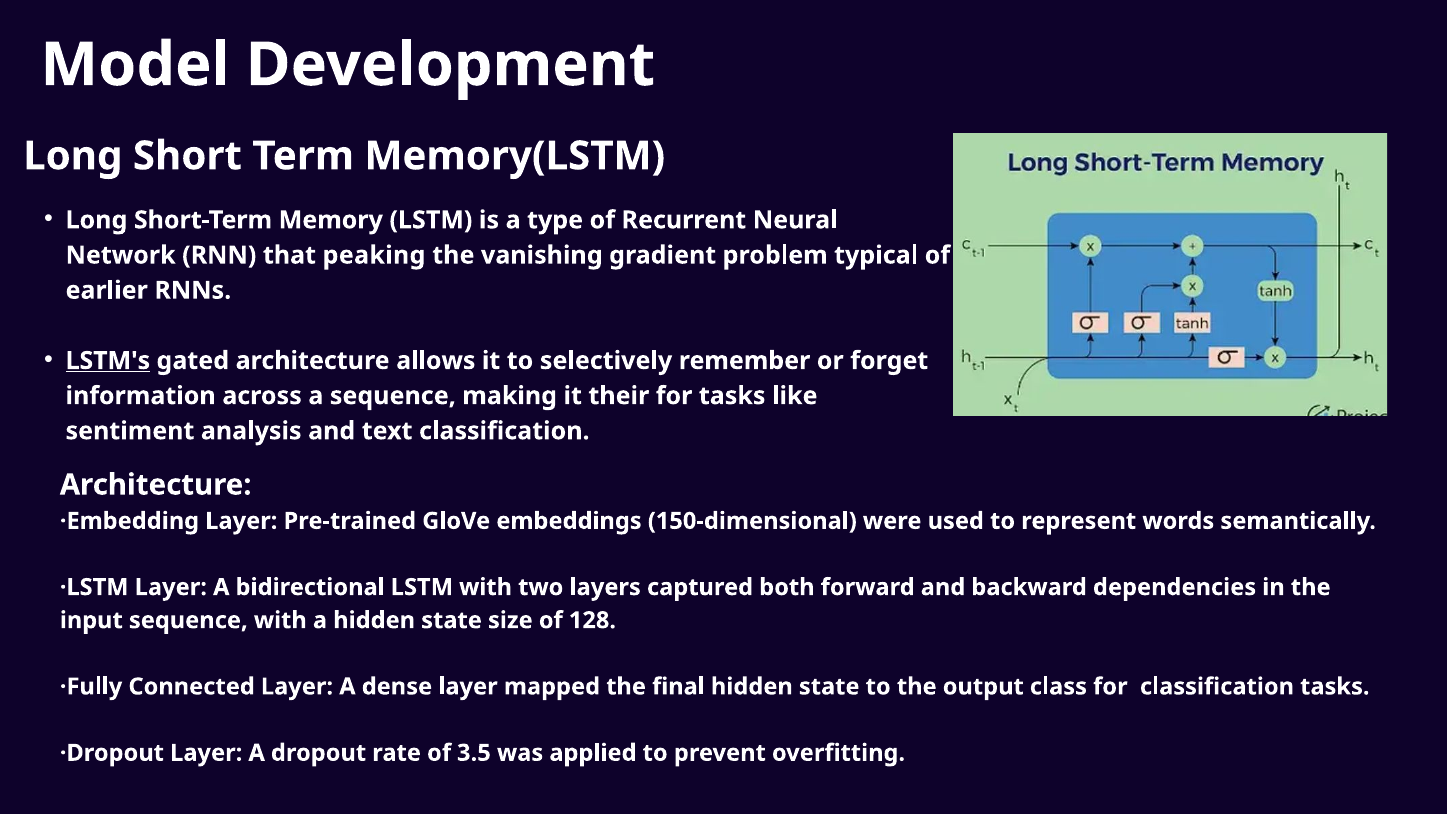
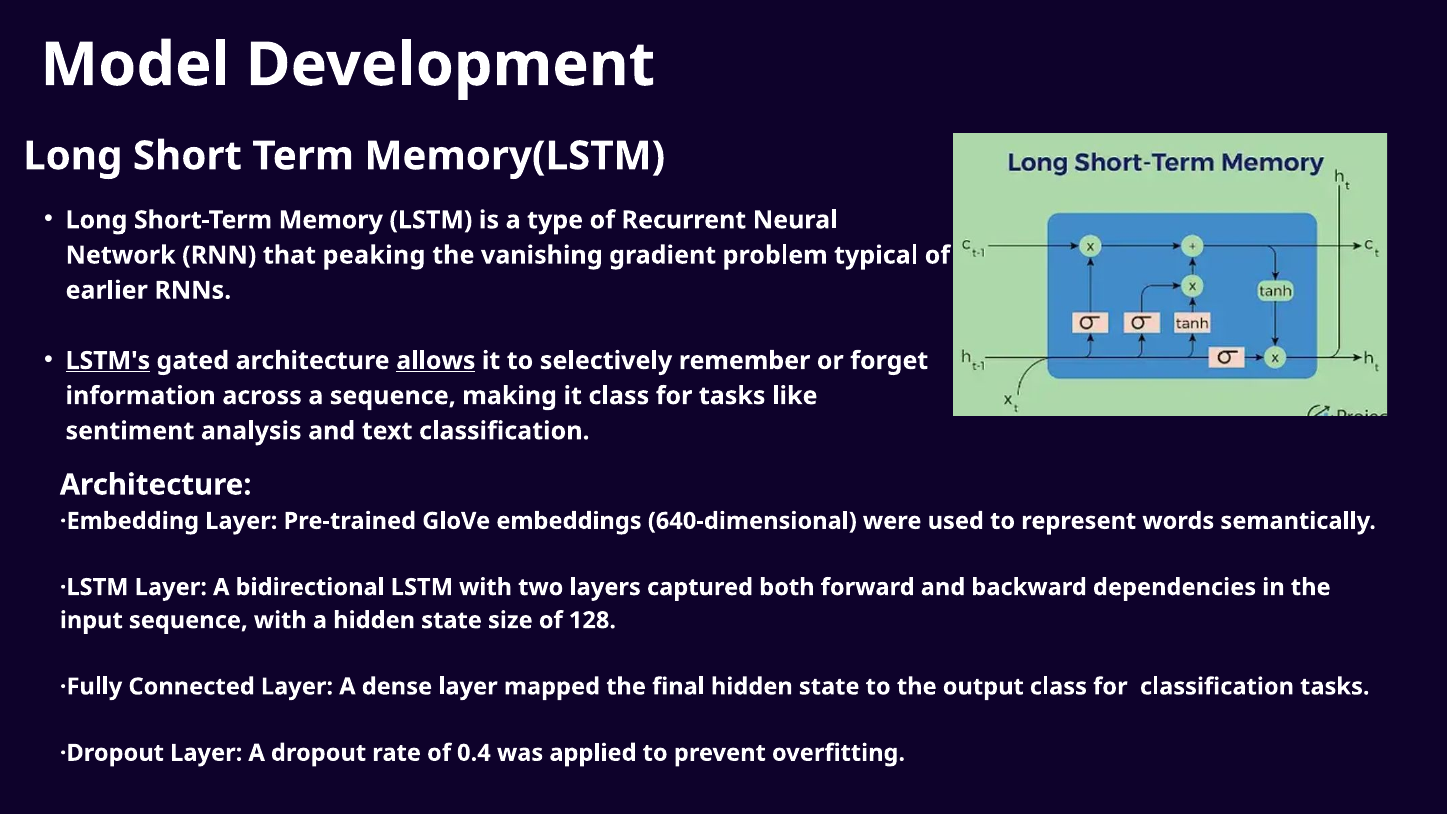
allows underline: none -> present (436, 361)
it their: their -> class (619, 396)
150-dimensional: 150-dimensional -> 640-dimensional (752, 521)
3.5: 3.5 -> 0.4 (474, 753)
